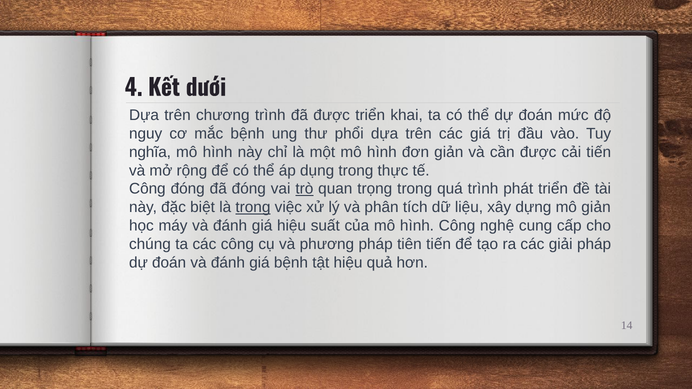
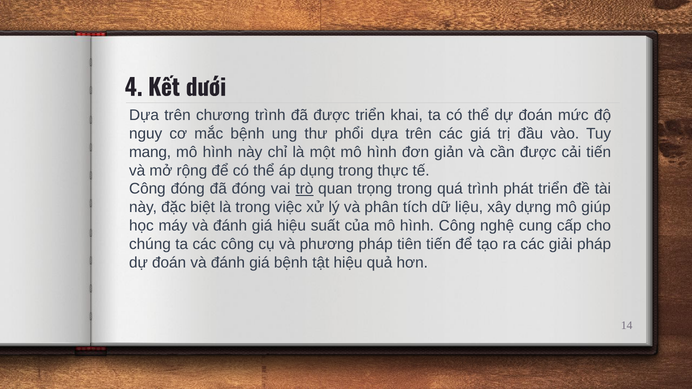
nghĩa: nghĩa -> mang (150, 152)
trong underline: present -> none (253, 207)
mô giản: giản -> giúp (596, 207)
